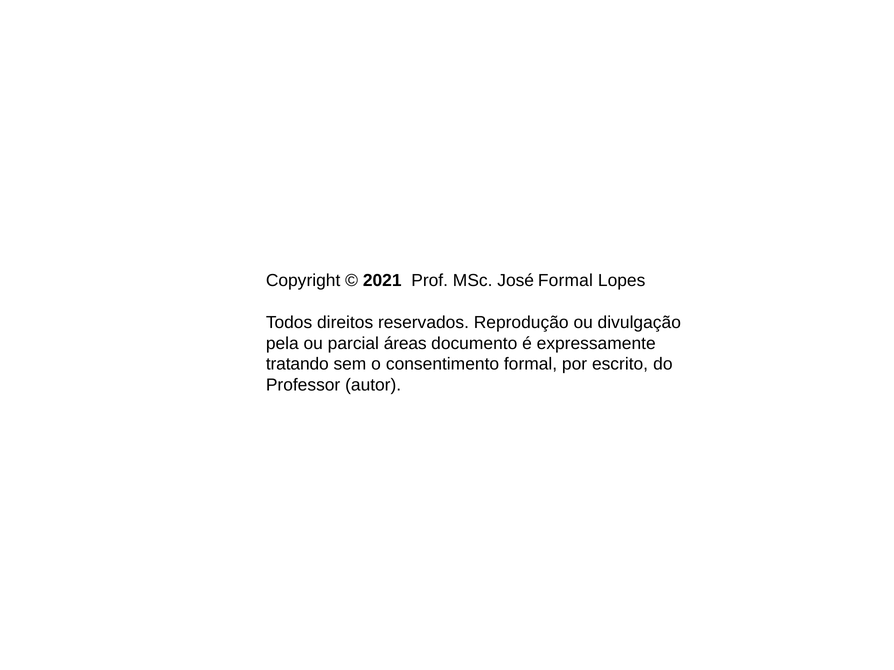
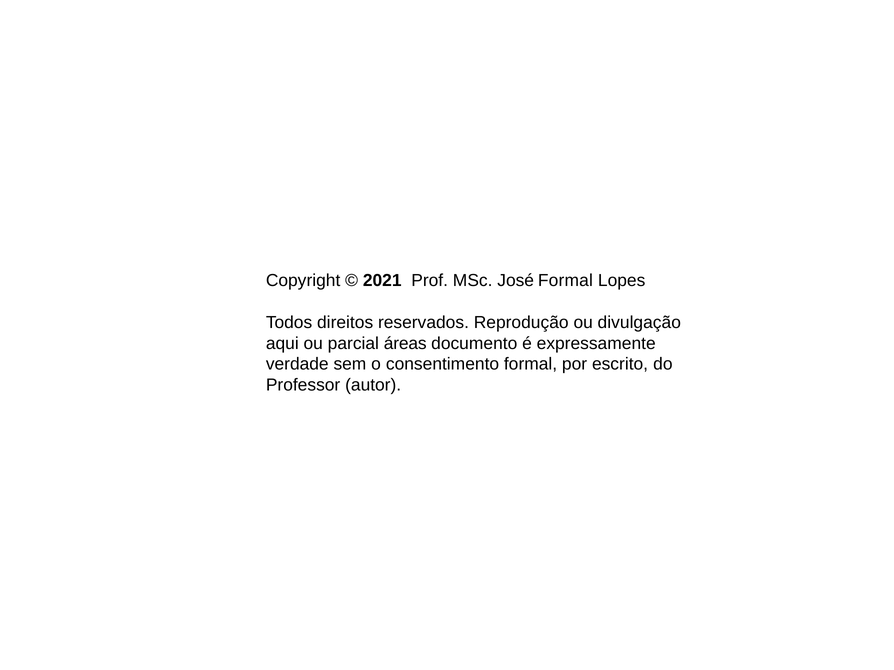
pela: pela -> aqui (282, 344)
tratando: tratando -> verdade (297, 364)
